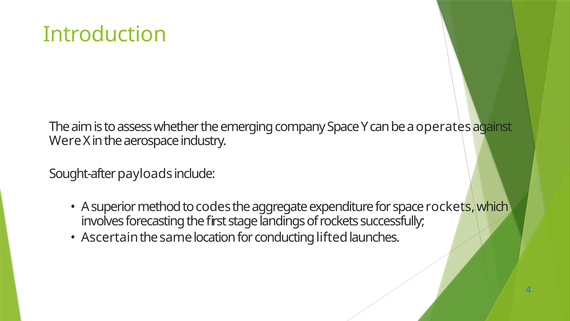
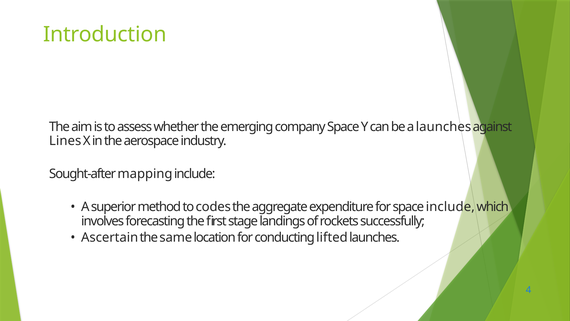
a operates: operates -> launches (443, 127)
Were: Were -> Lines (65, 141)
payloads: payloads -> mapping (145, 174)
space rockets: rockets -> include (450, 207)
